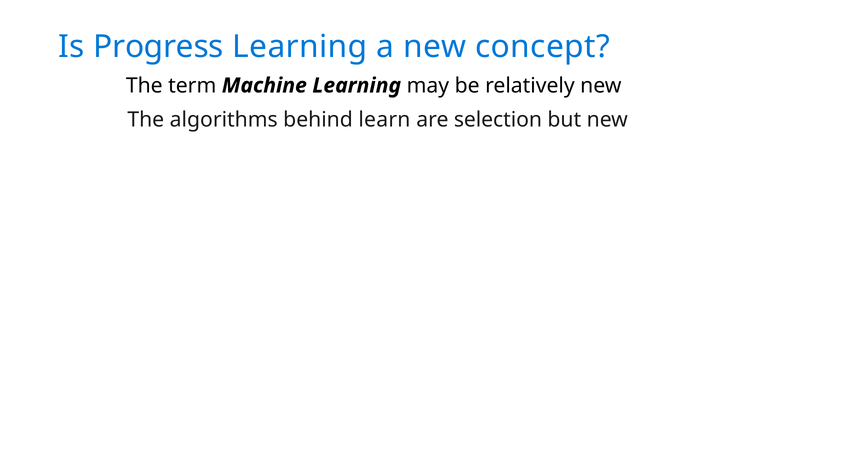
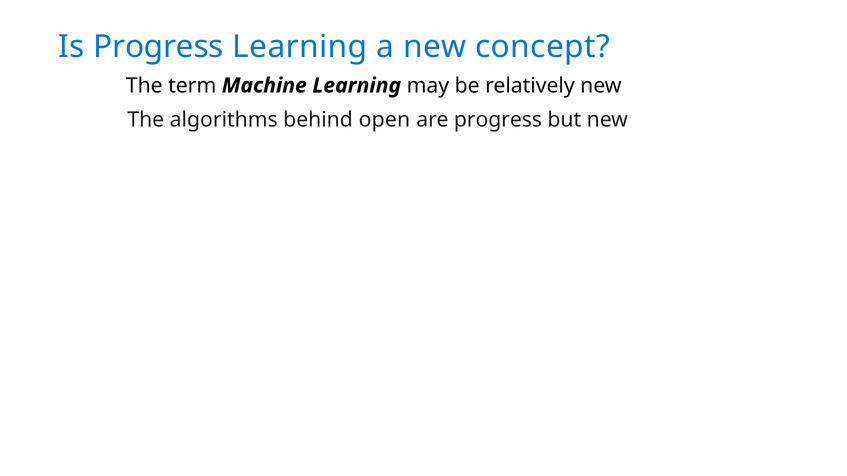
learn: learn -> open (384, 120)
are selection: selection -> progress (498, 120)
